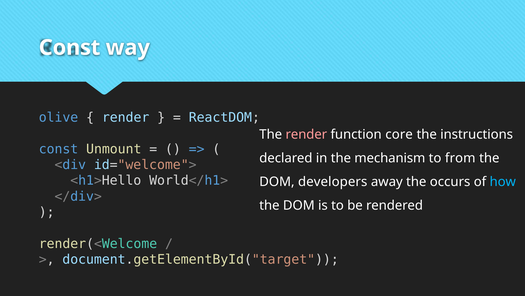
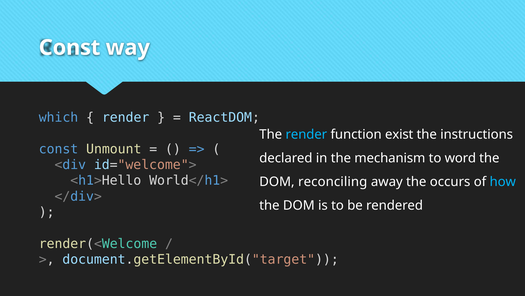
olive: olive -> which (58, 117)
render colour: pink -> light blue (306, 134)
core: core -> exist (399, 134)
from: from -> word (460, 158)
developers: developers -> reconciling (333, 181)
